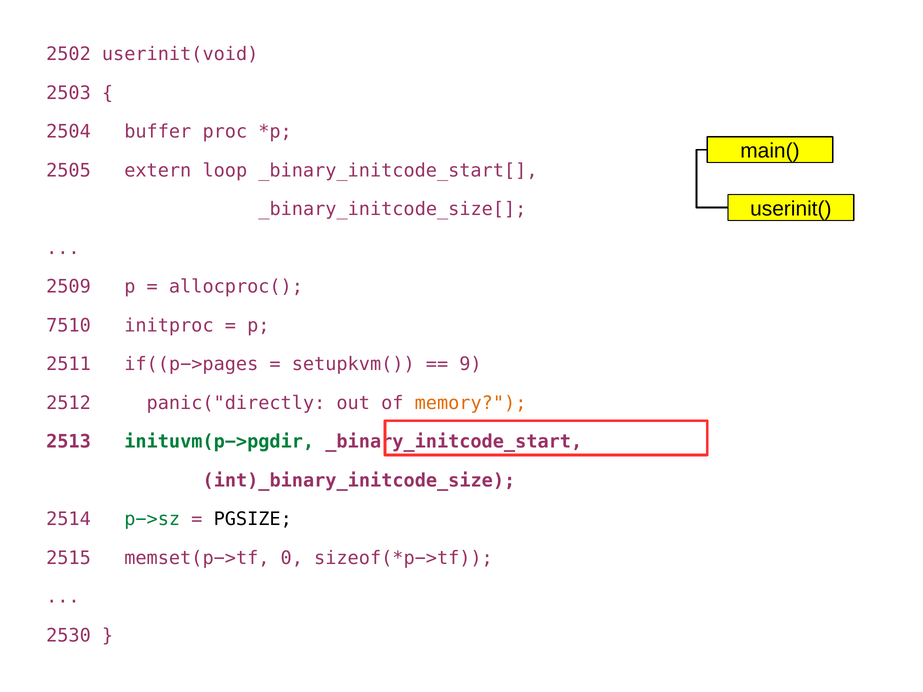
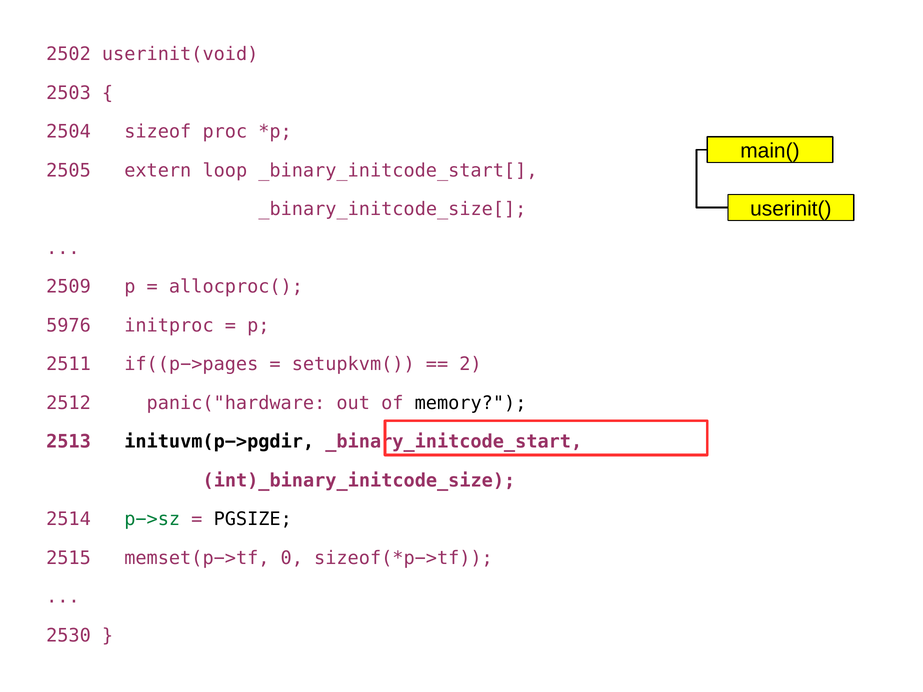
buffer: buffer -> sizeof (158, 132)
7510: 7510 -> 5976 (68, 326)
9: 9 -> 2 (470, 364)
panic("directly: panic("directly -> panic("hardware (236, 403)
memory colour: orange -> black (471, 403)
inituvm(p−>pgdir colour: green -> black (219, 442)
